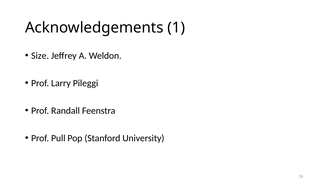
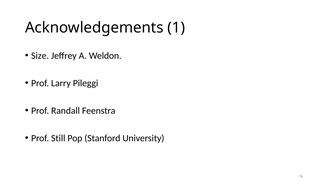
Pull: Pull -> Still (58, 138)
